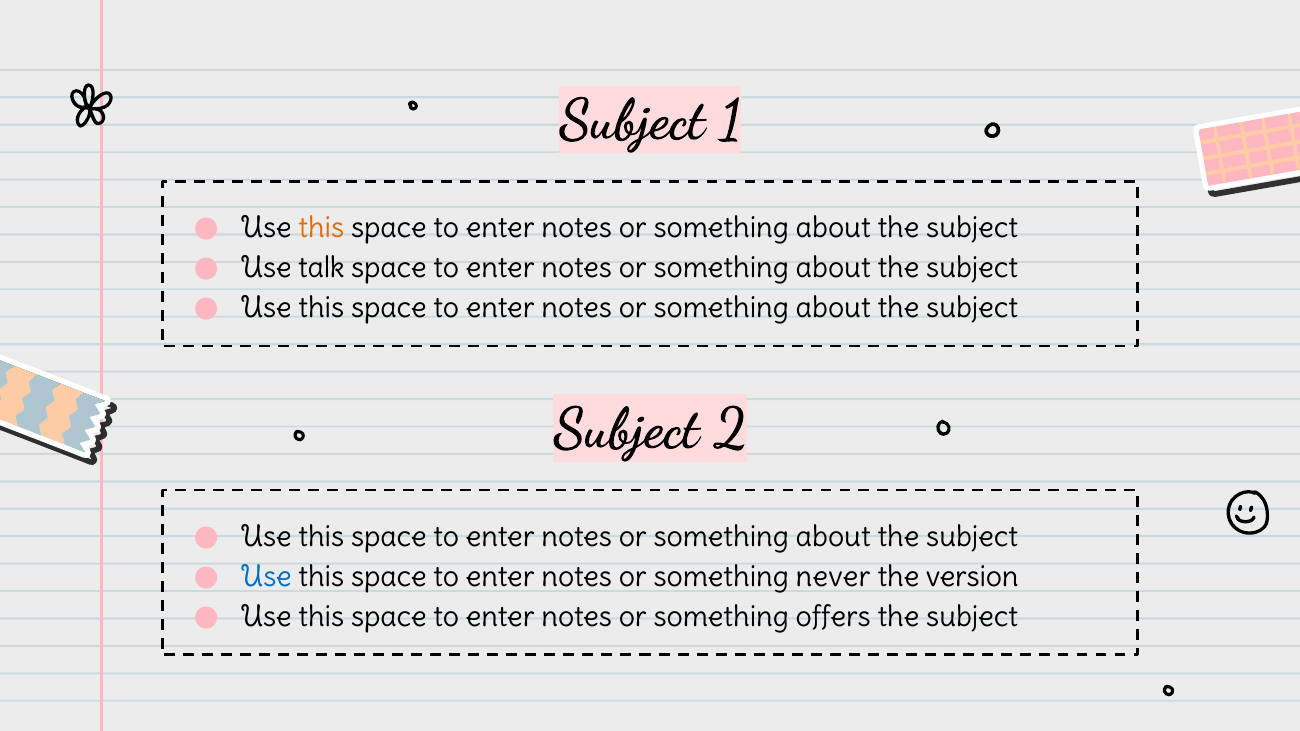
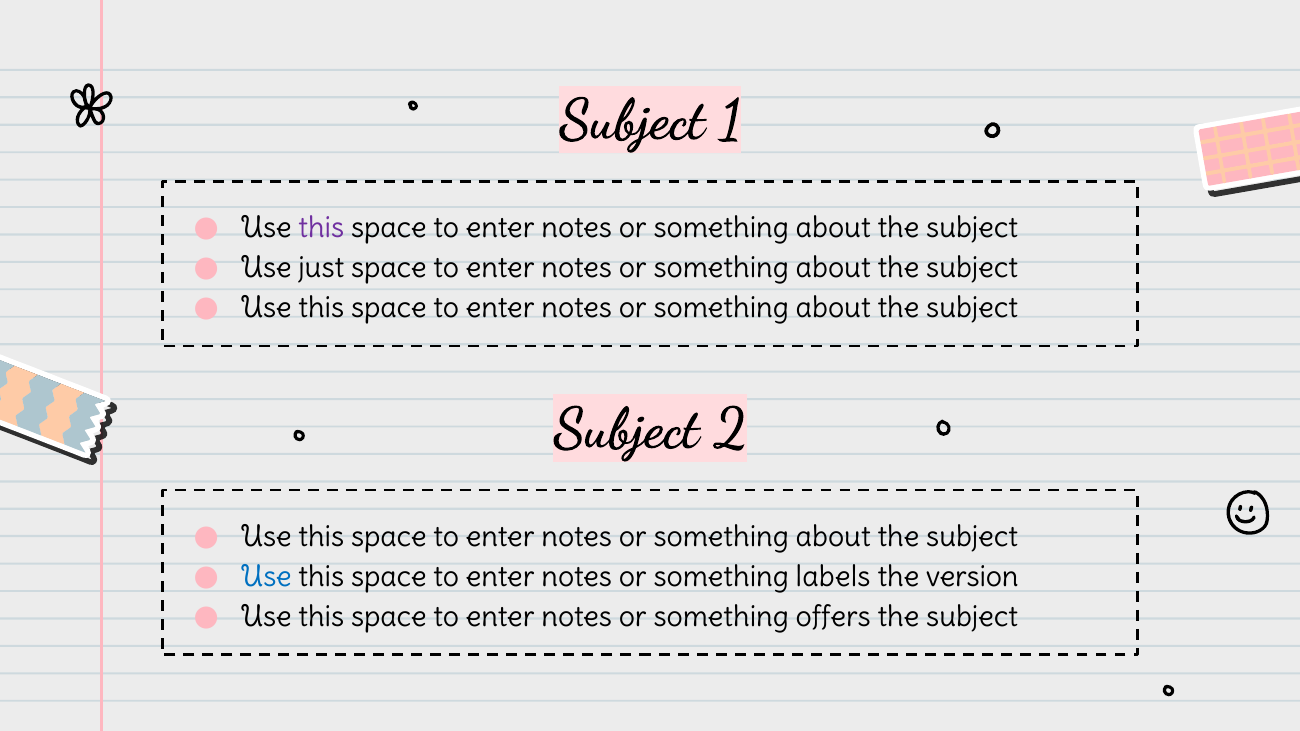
this colour: orange -> purple (321, 228)
talk: talk -> just (321, 268)
never: never -> labels (833, 577)
